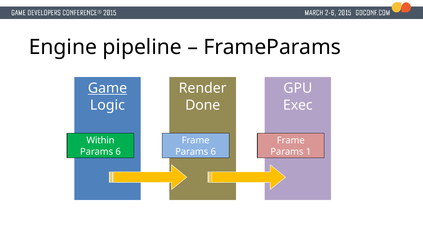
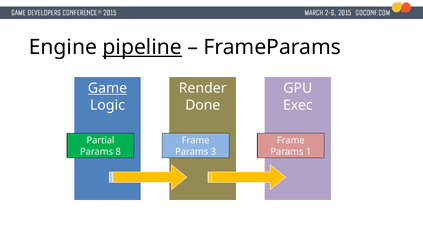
pipeline underline: none -> present (142, 47)
Within: Within -> Partial (100, 140)
6: 6 -> 8 (118, 152)
6: 6 -> 3 (213, 152)
